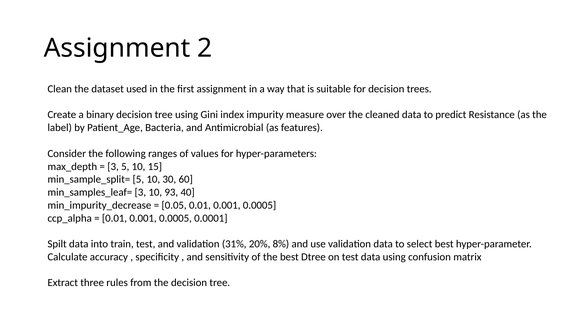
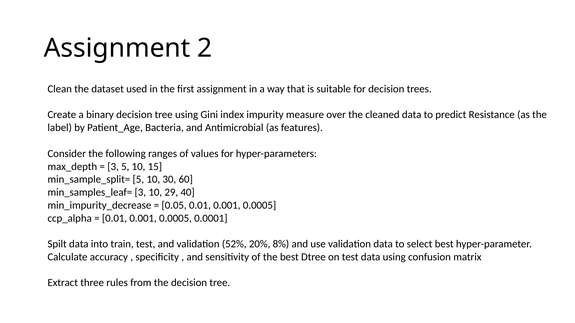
93: 93 -> 29 (171, 193)
31%: 31% -> 52% (234, 244)
